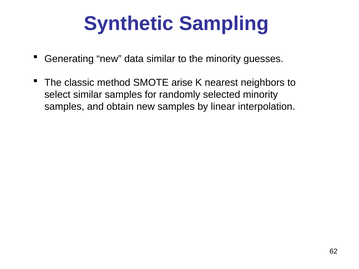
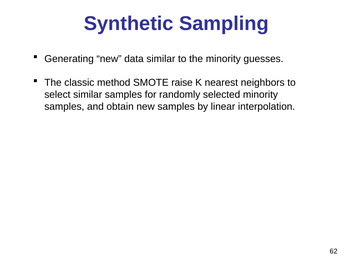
arise: arise -> raise (182, 83)
